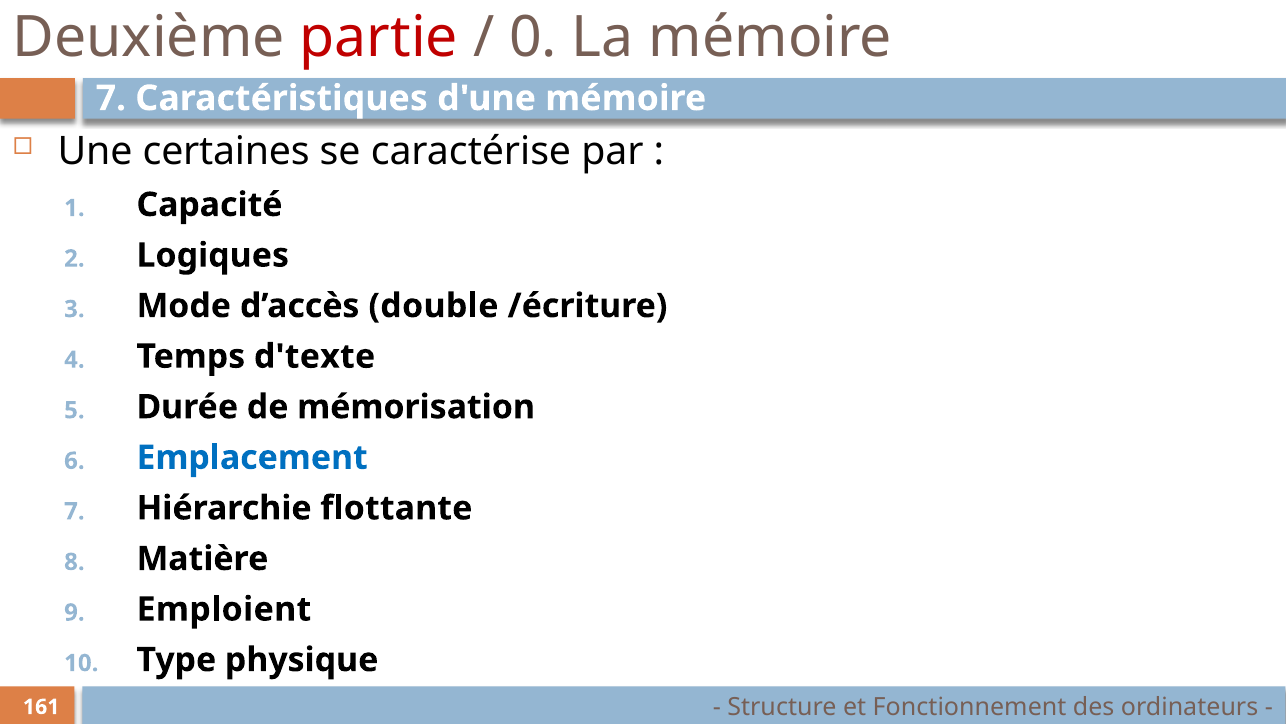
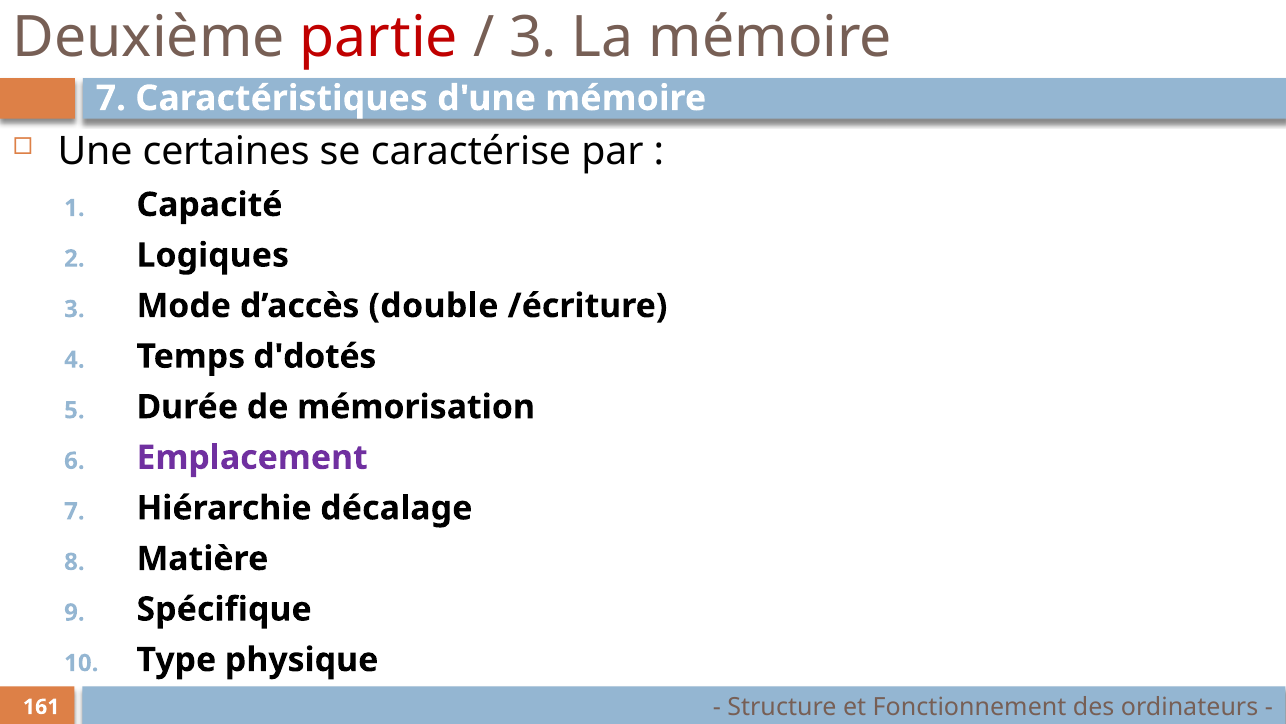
0: 0 -> 3 (533, 37)
d'texte: d'texte -> d'dotés (315, 356)
Emplacement colour: blue -> purple (252, 457)
flottante: flottante -> décalage (396, 508)
Emploient: Emploient -> Spécifique (224, 609)
